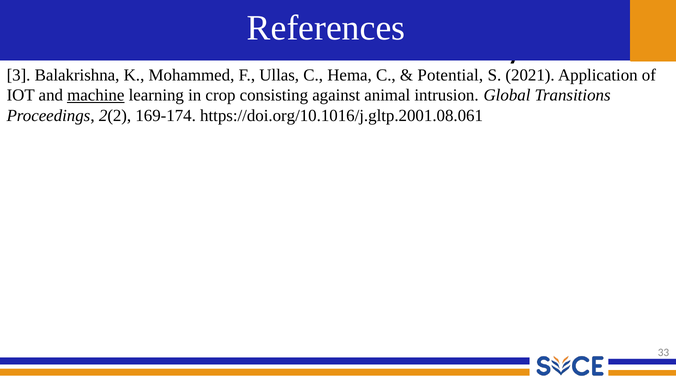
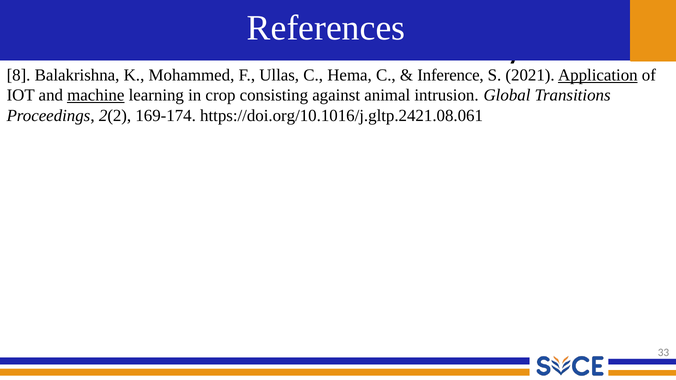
3: 3 -> 8 (19, 75)
Potential: Potential -> Inference (450, 75)
Application underline: none -> present (598, 75)
https://doi.org/10.1016/j.gltp.2001.08.061: https://doi.org/10.1016/j.gltp.2001.08.061 -> https://doi.org/10.1016/j.gltp.2421.08.061 (342, 116)
